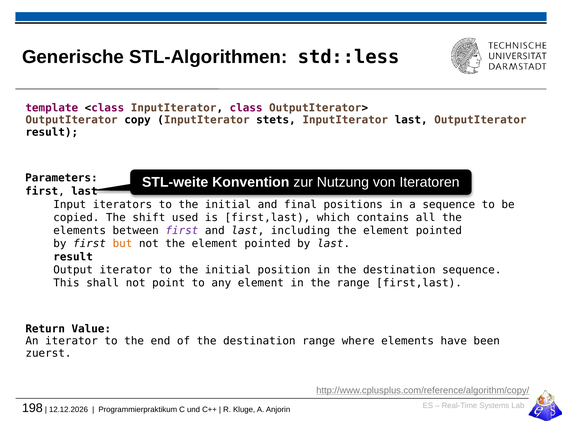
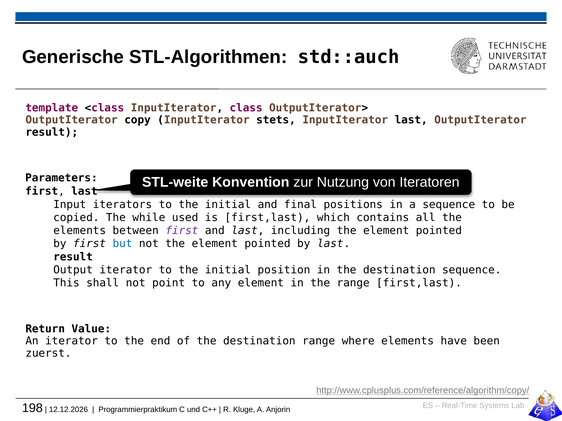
std::less: std::less -> std::auch (349, 57)
shift: shift -> while (149, 218)
but colour: orange -> blue (122, 244)
